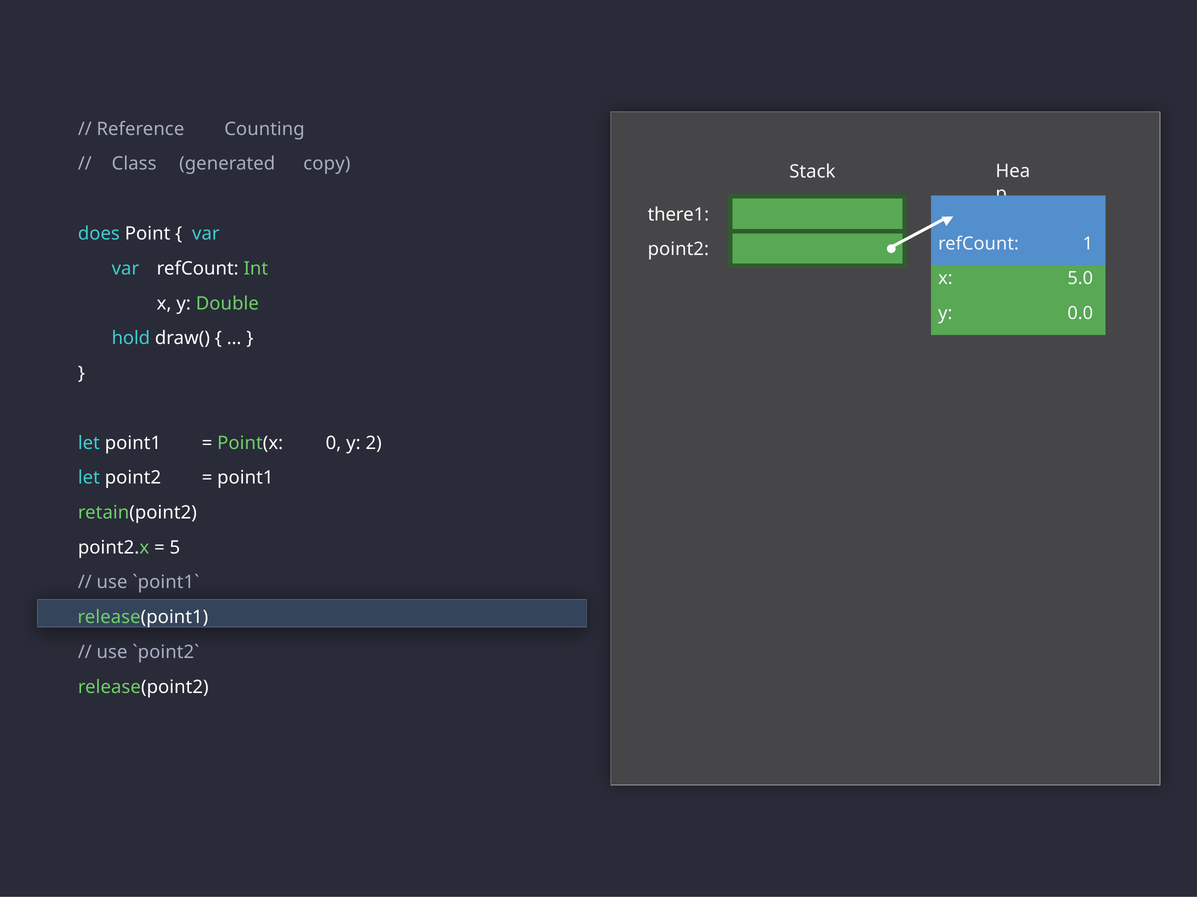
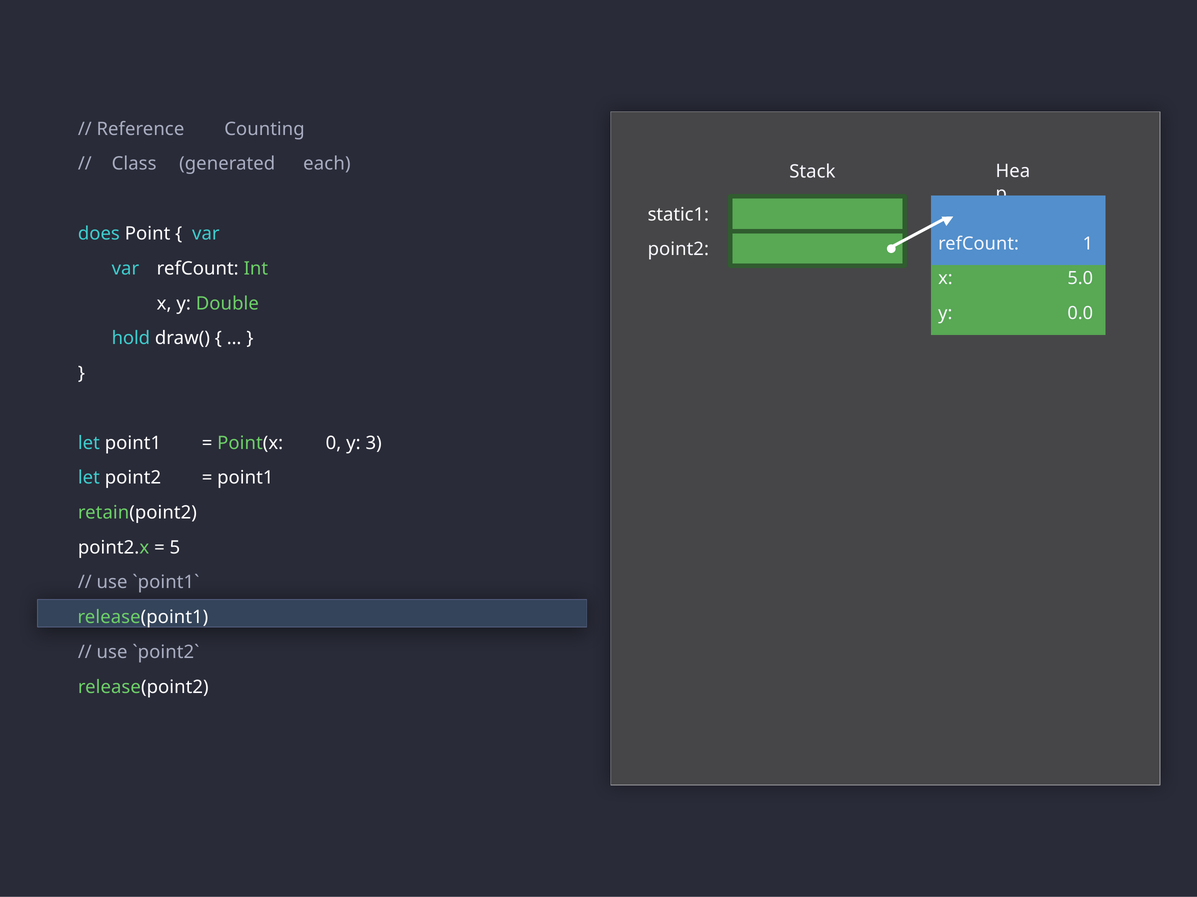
copy: copy -> each (327, 164)
there1: there1 -> static1 (678, 215)
2: 2 -> 3 (374, 443)
